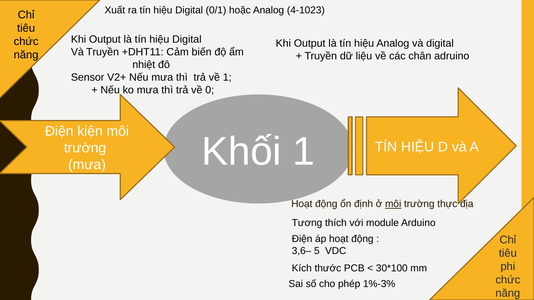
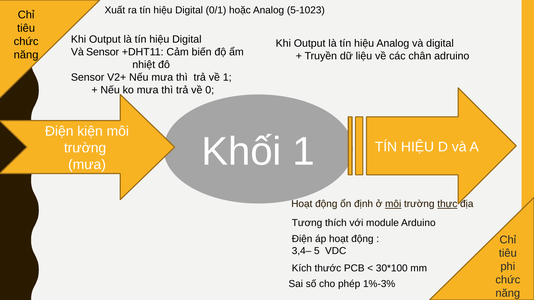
4-1023: 4-1023 -> 5-1023 (306, 10)
Và Truyền: Truyền -> Sensor (103, 52)
thực underline: none -> present (447, 204)
3,6–: 3,6– -> 3,4– (302, 251)
